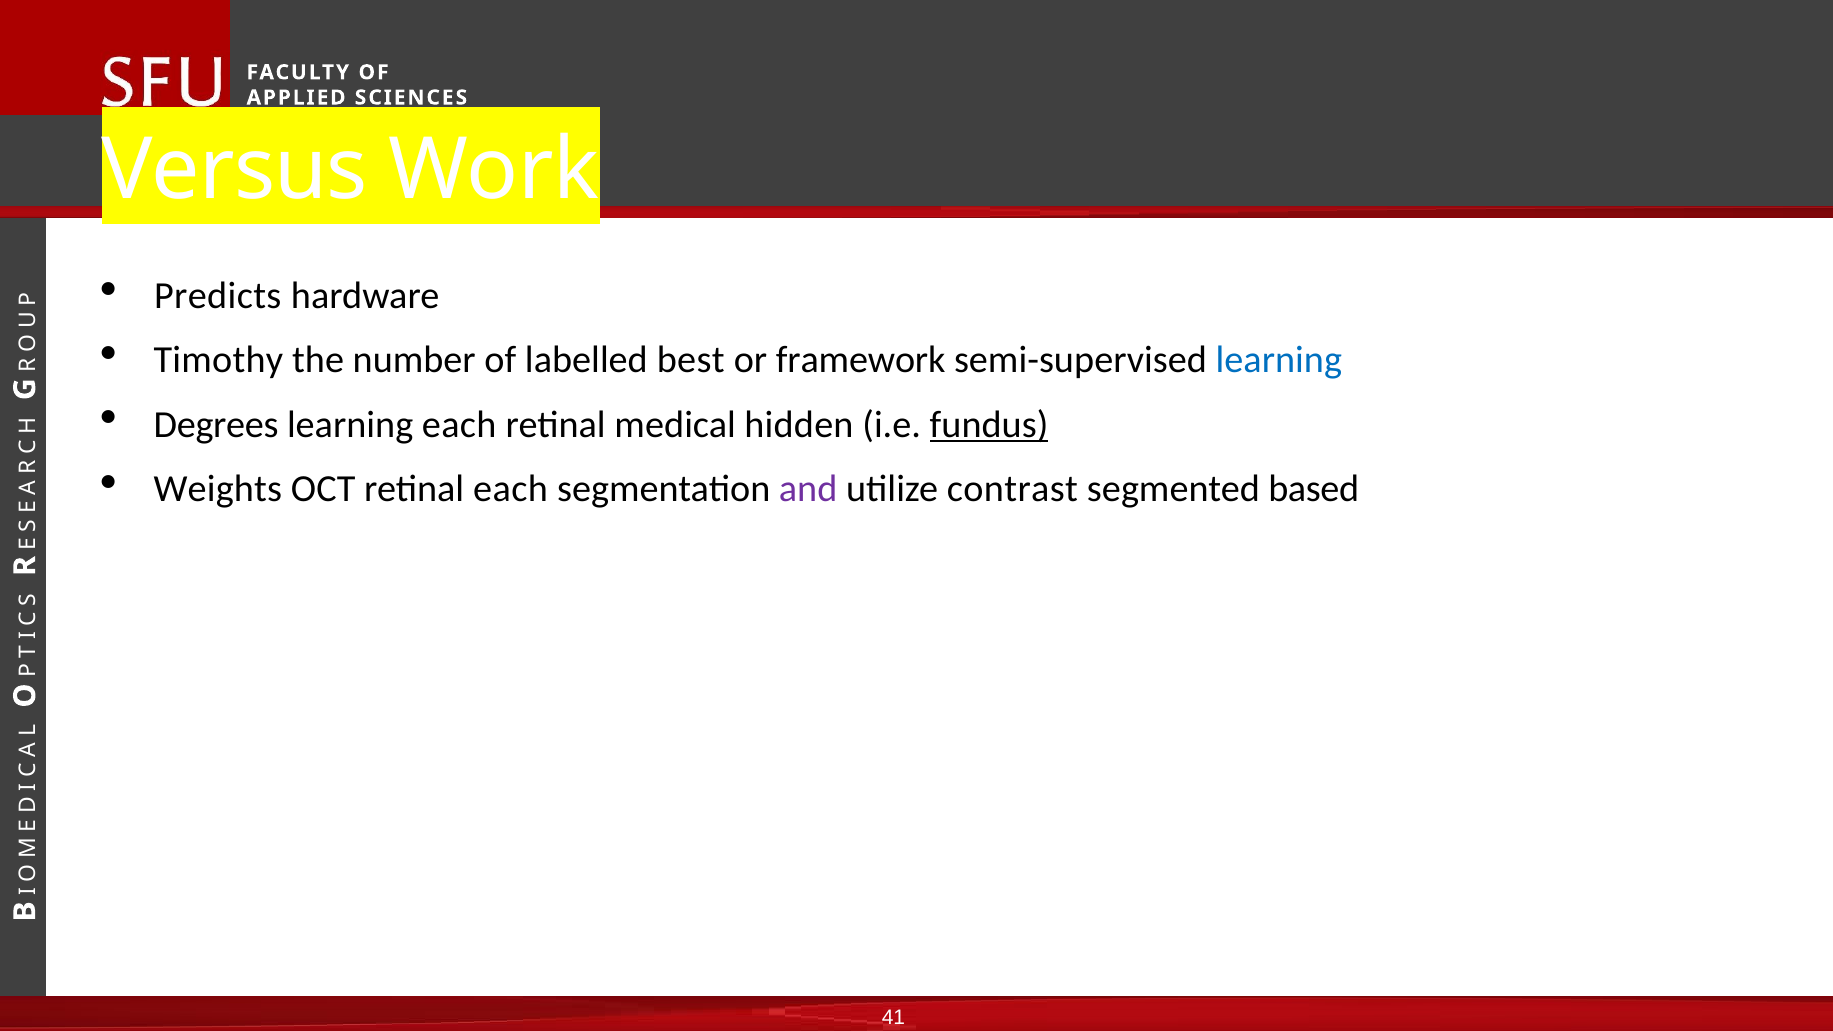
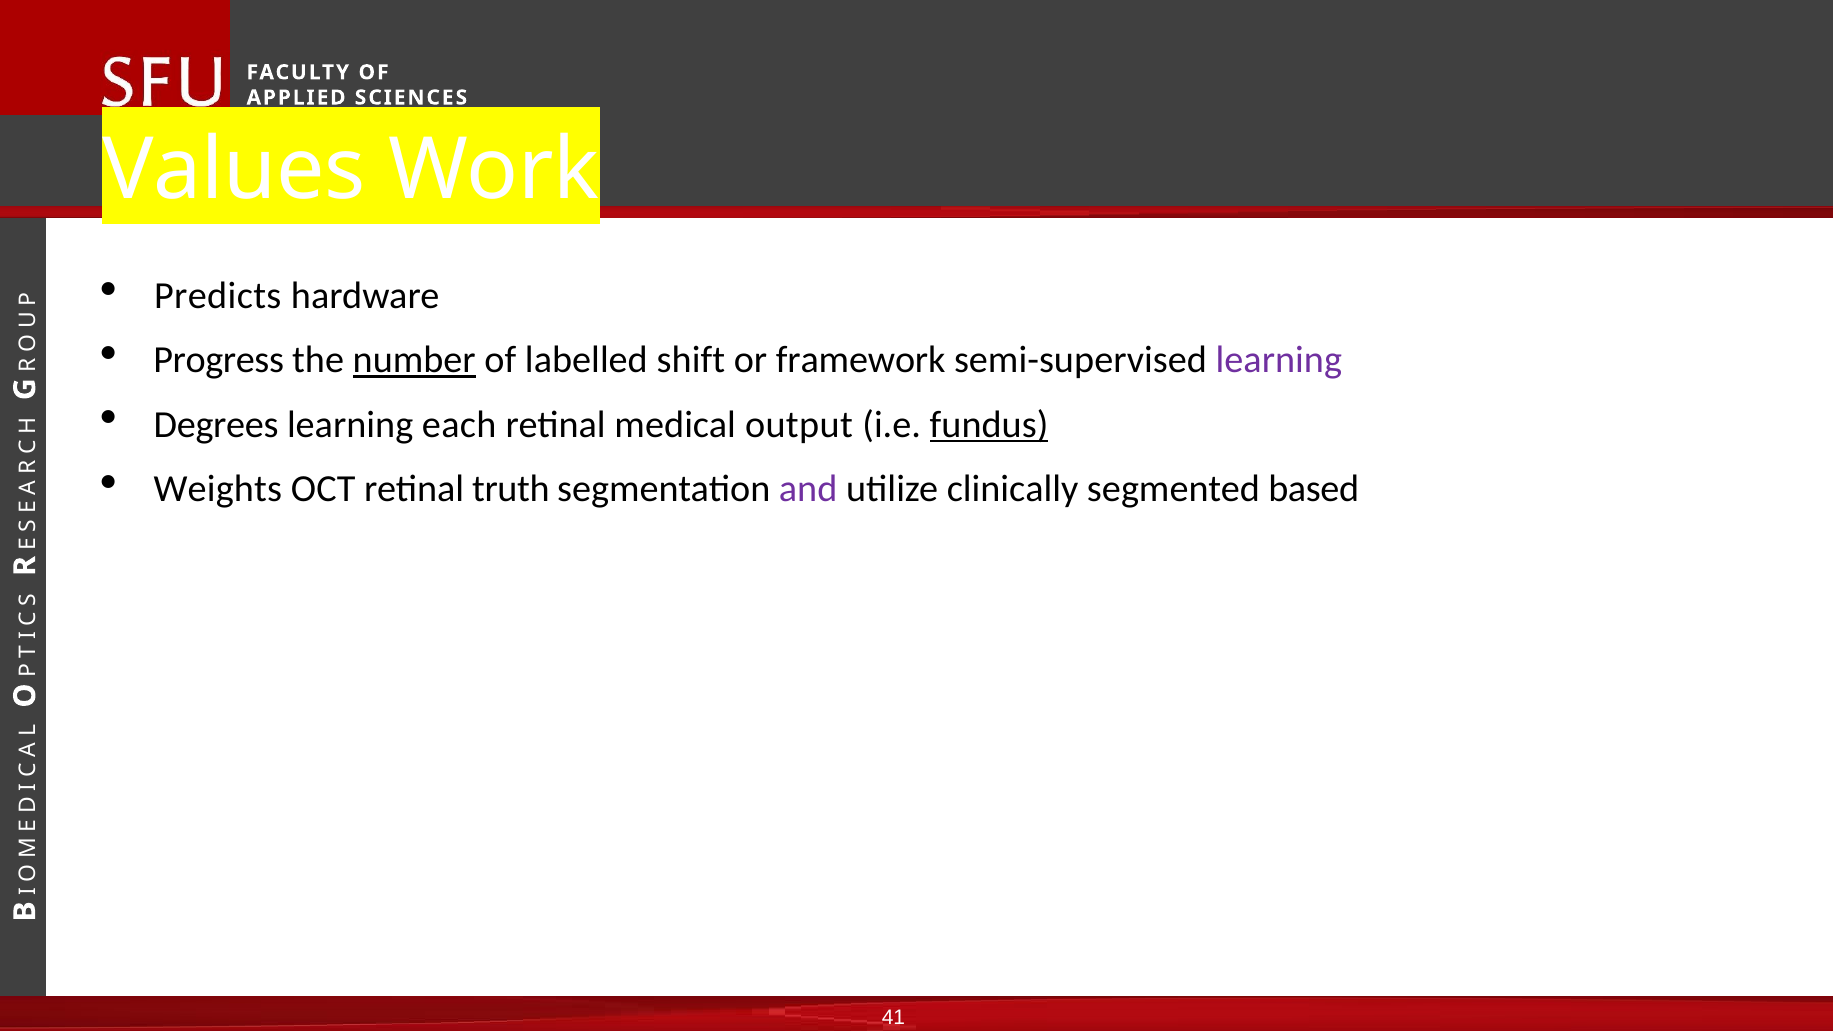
Versus: Versus -> Values (234, 171)
Timothy: Timothy -> Progress (219, 360)
number underline: none -> present (414, 360)
best: best -> shift (691, 360)
learning colour: blue -> purple (1279, 360)
hidden: hidden -> output (799, 424)
retinal each: each -> truth (511, 489)
contrast: contrast -> clinically (1013, 489)
